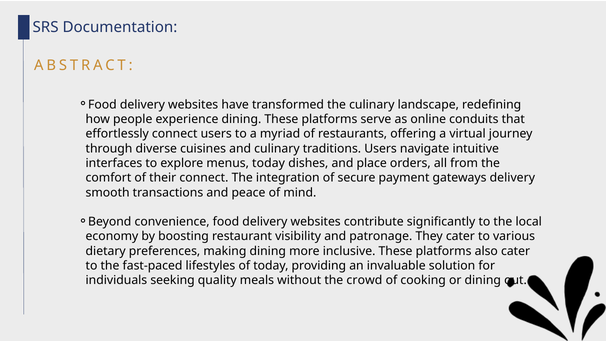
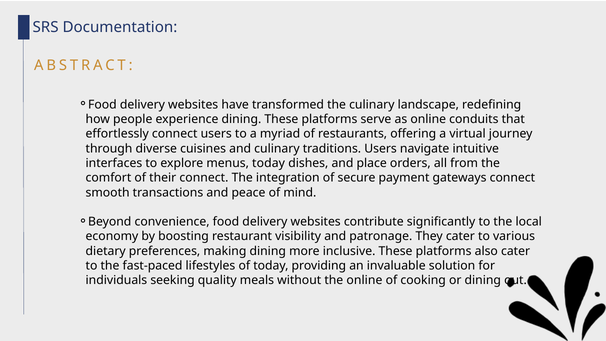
gateways delivery: delivery -> connect (512, 178)
the crowd: crowd -> online (364, 280)
